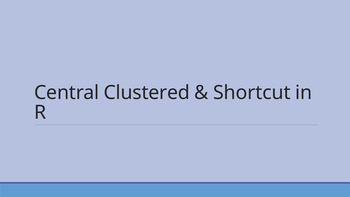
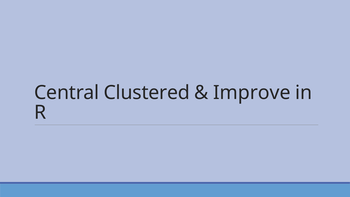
Shortcut: Shortcut -> Improve (252, 93)
